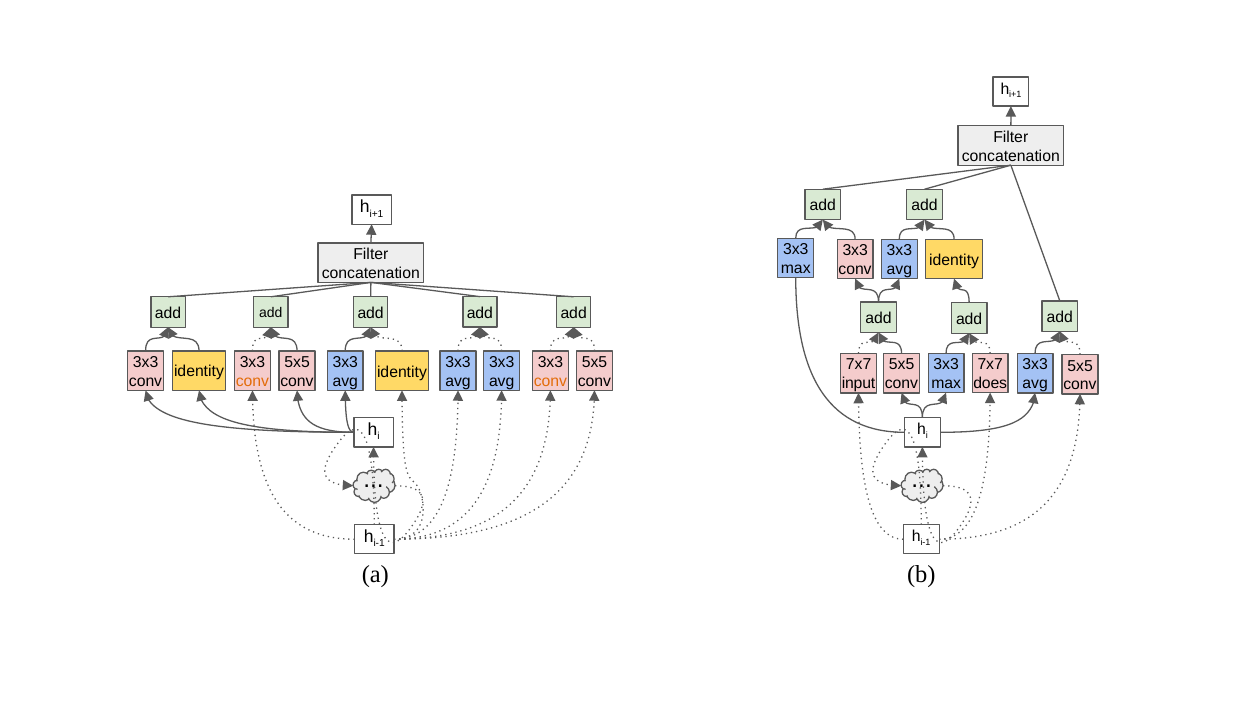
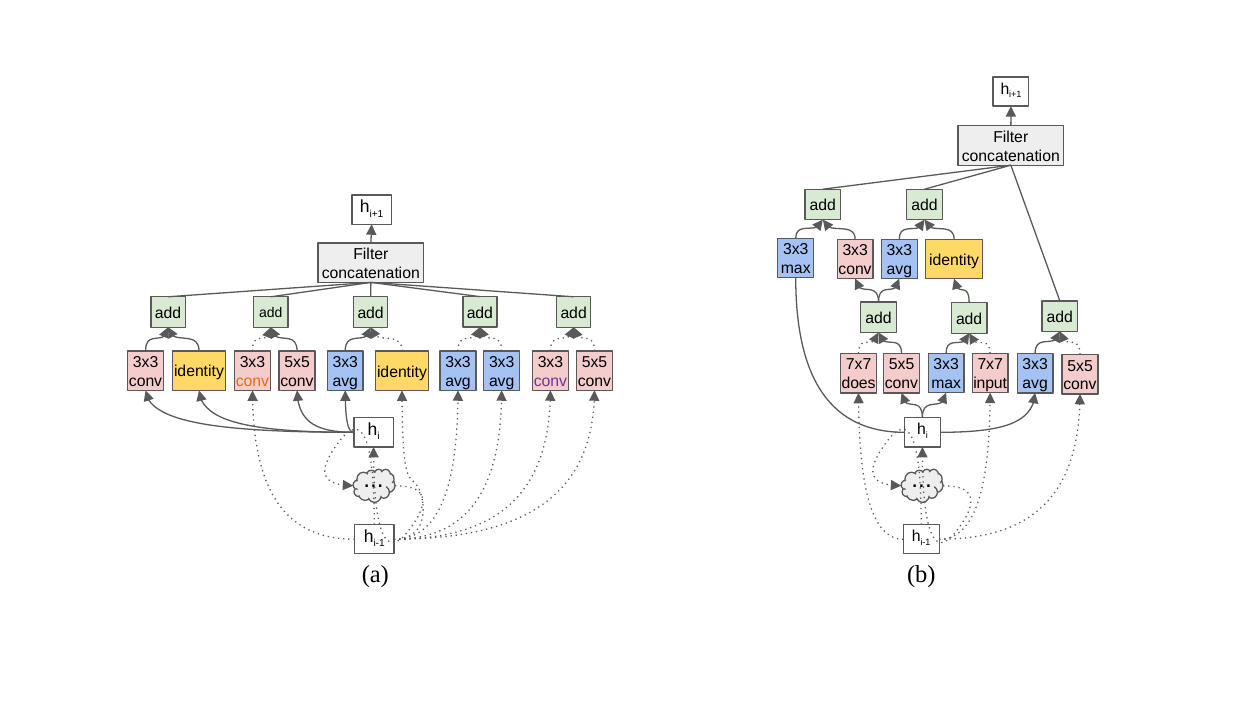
conv colour: orange -> purple (550, 381)
does: does -> input (990, 383)
input: input -> does (859, 384)
